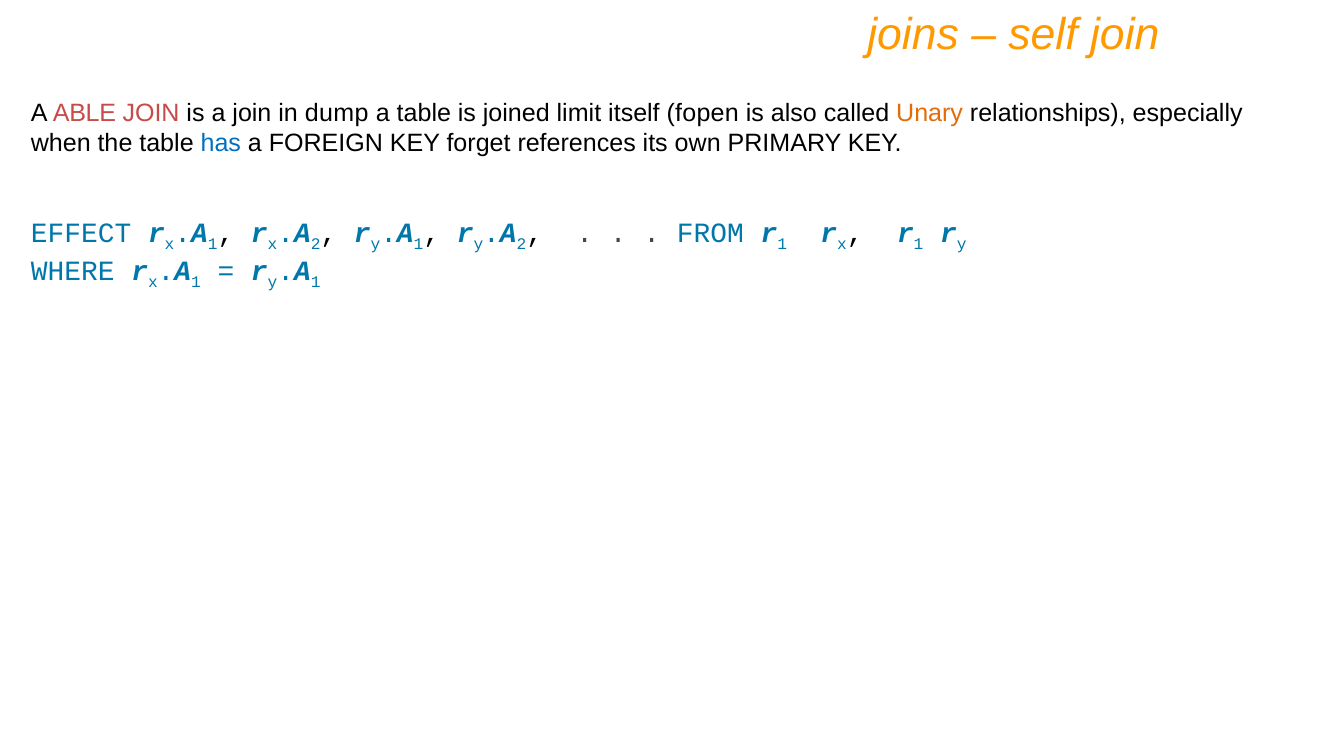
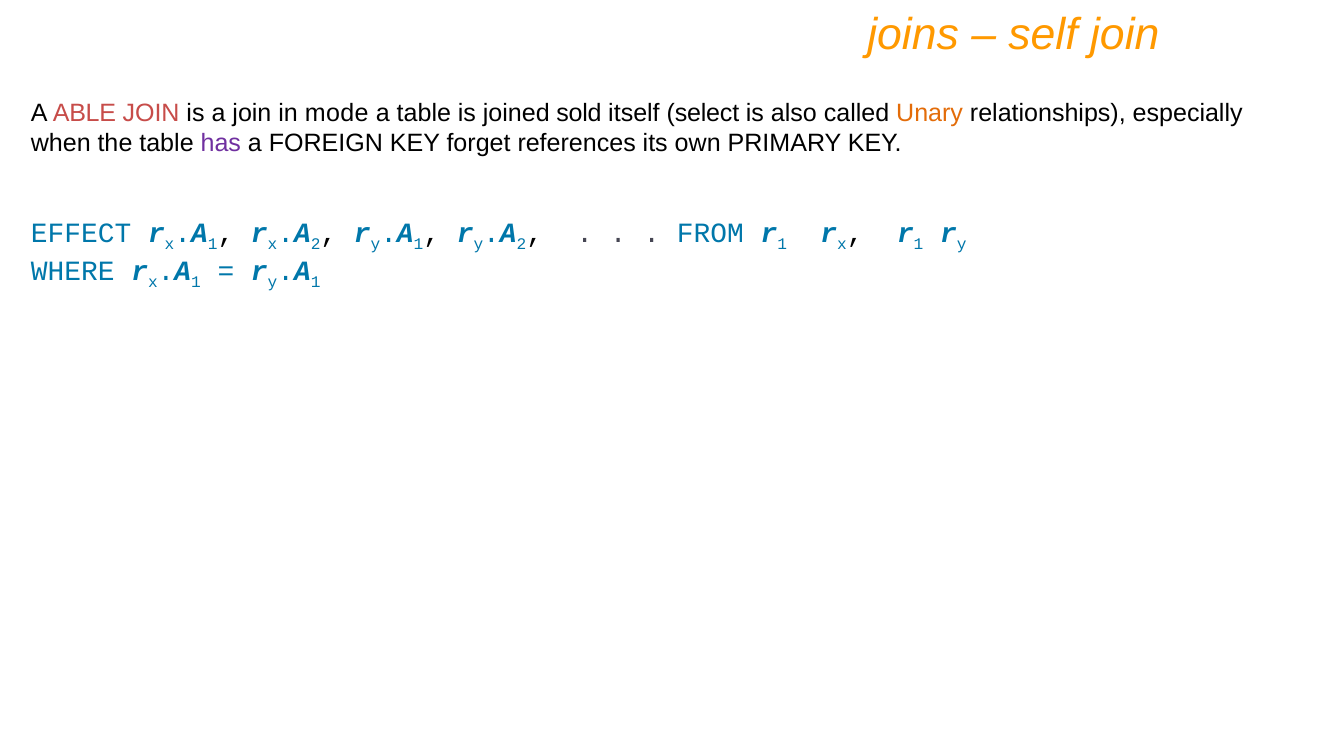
dump: dump -> mode (337, 114)
limit: limit -> sold (579, 114)
fopen: fopen -> select (703, 114)
has colour: blue -> purple (221, 144)
